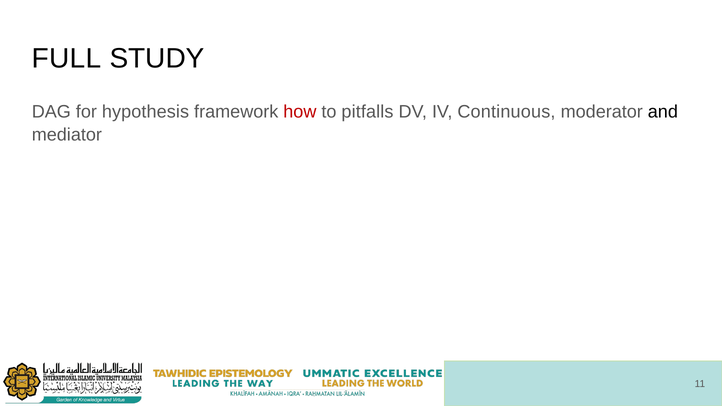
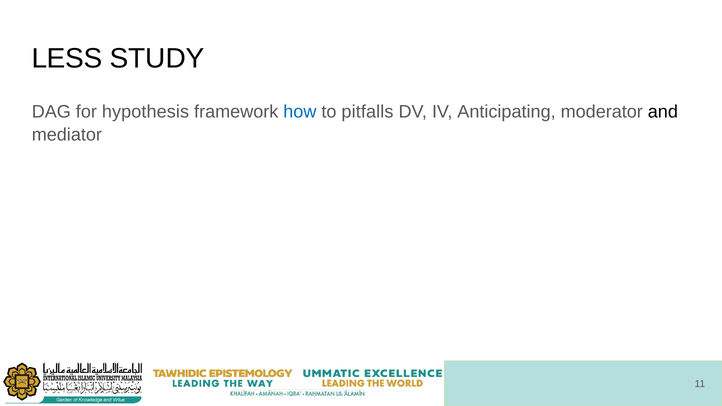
FULL: FULL -> LESS (67, 58)
how colour: red -> blue (300, 112)
Continuous: Continuous -> Anticipating (507, 112)
